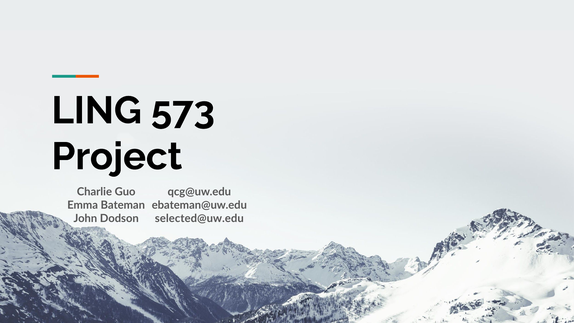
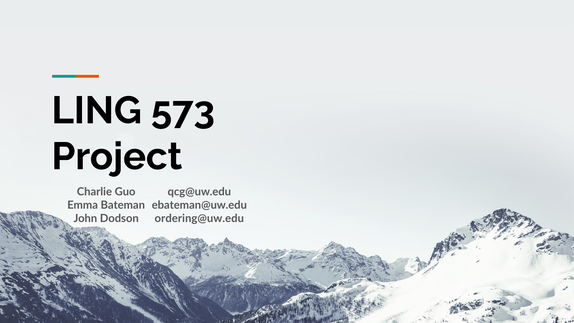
selected@uw.edu: selected@uw.edu -> ordering@uw.edu (199, 218)
